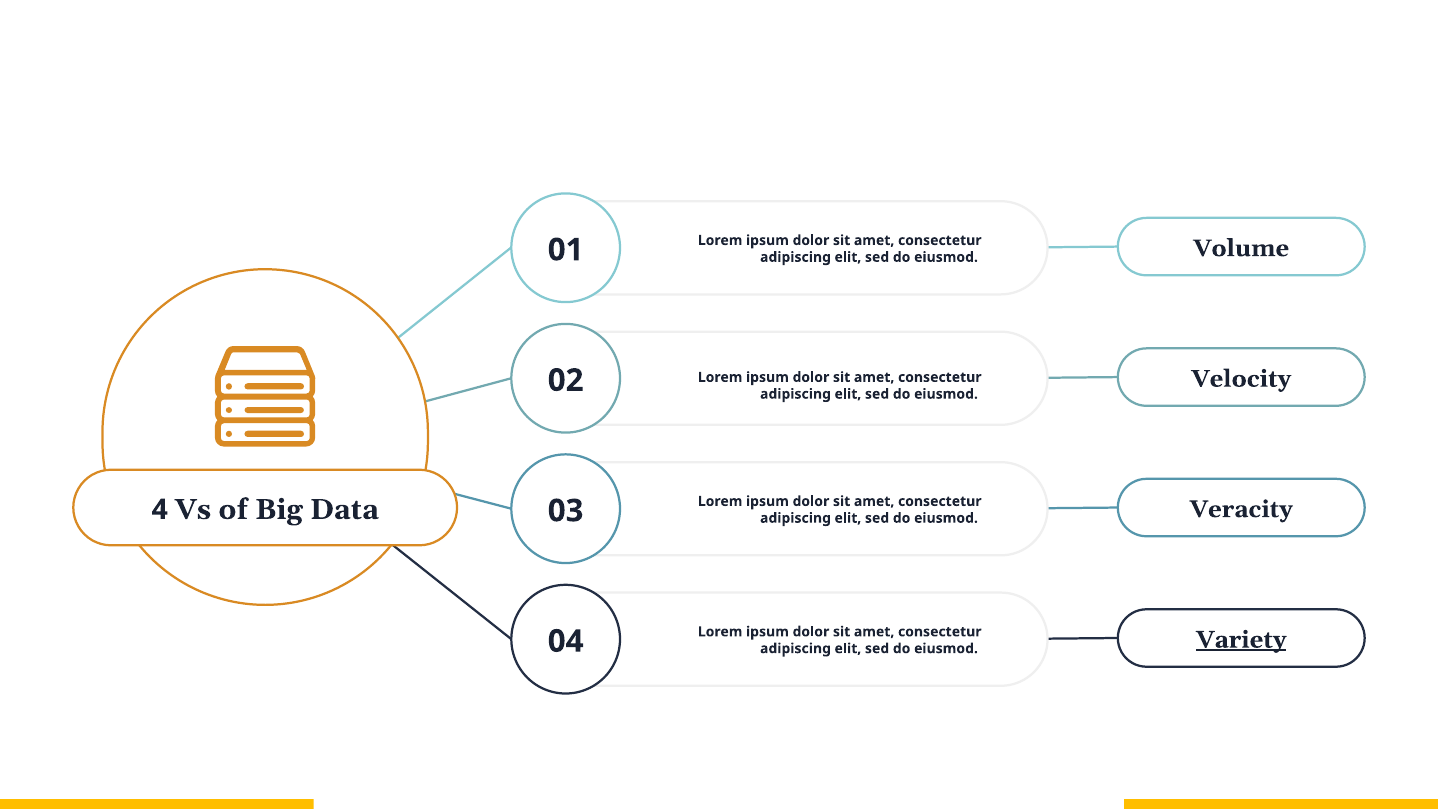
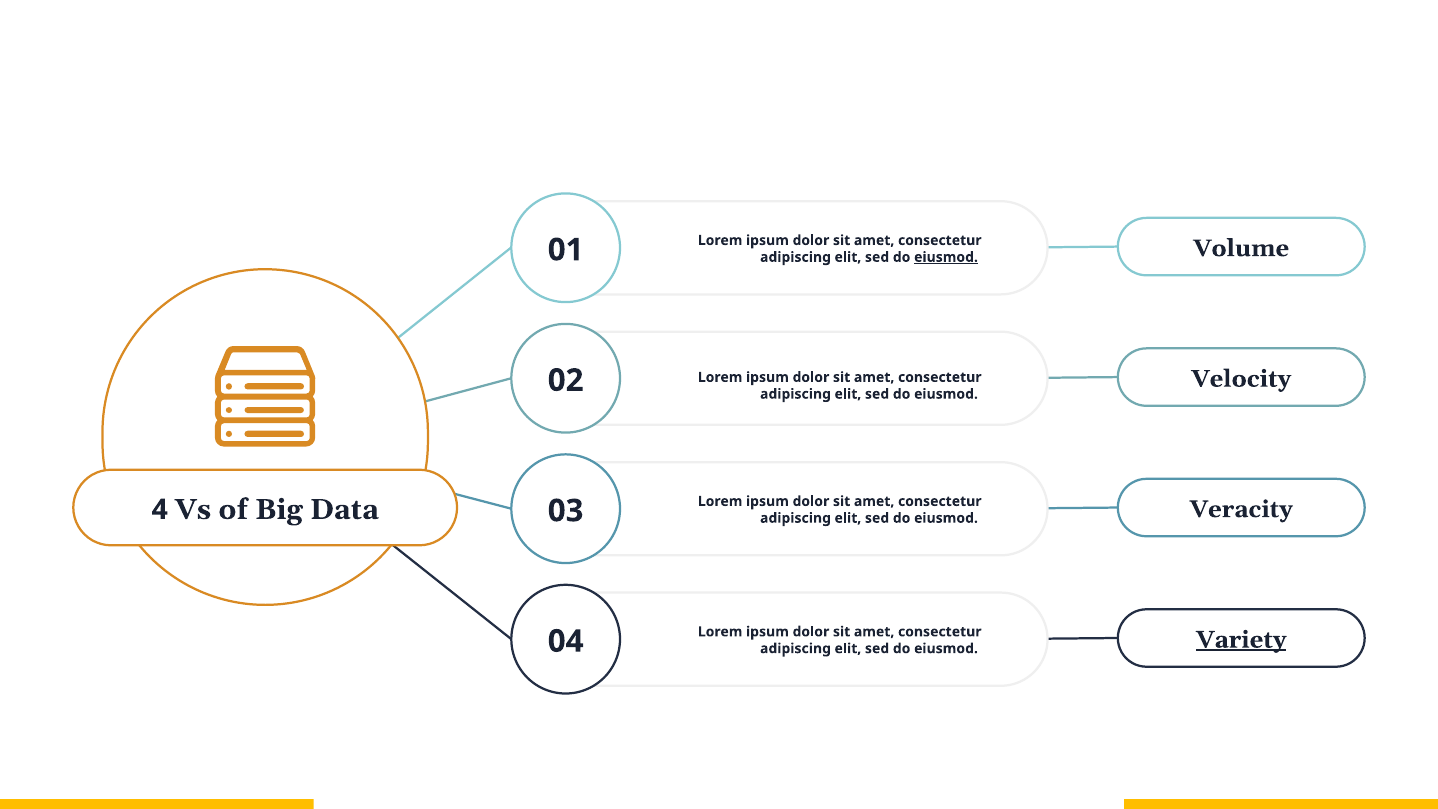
eiusmod underline: none -> present (946, 257)
